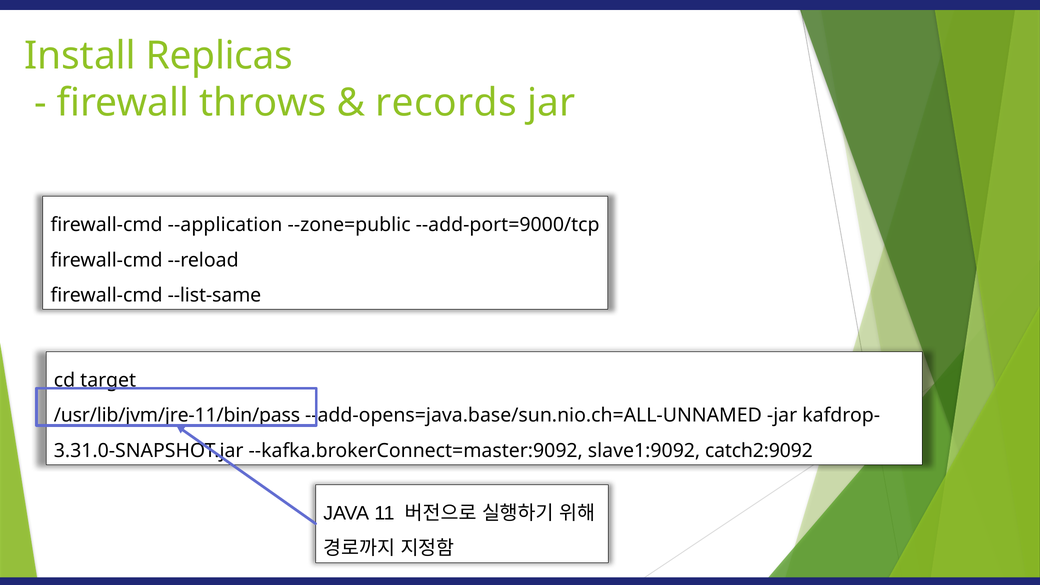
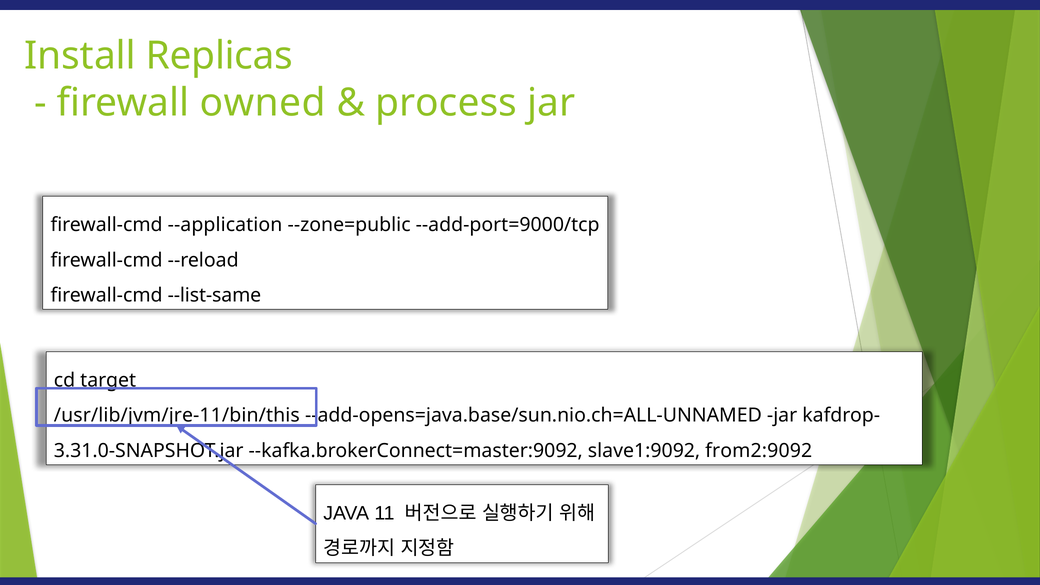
throws: throws -> owned (263, 103)
records: records -> process (446, 103)
/usr/lib/jvm/jre-11/bin/pass: /usr/lib/jvm/jre-11/bin/pass -> /usr/lib/jvm/jre-11/bin/this (177, 416)
catch2:9092: catch2:9092 -> from2:9092 (759, 451)
